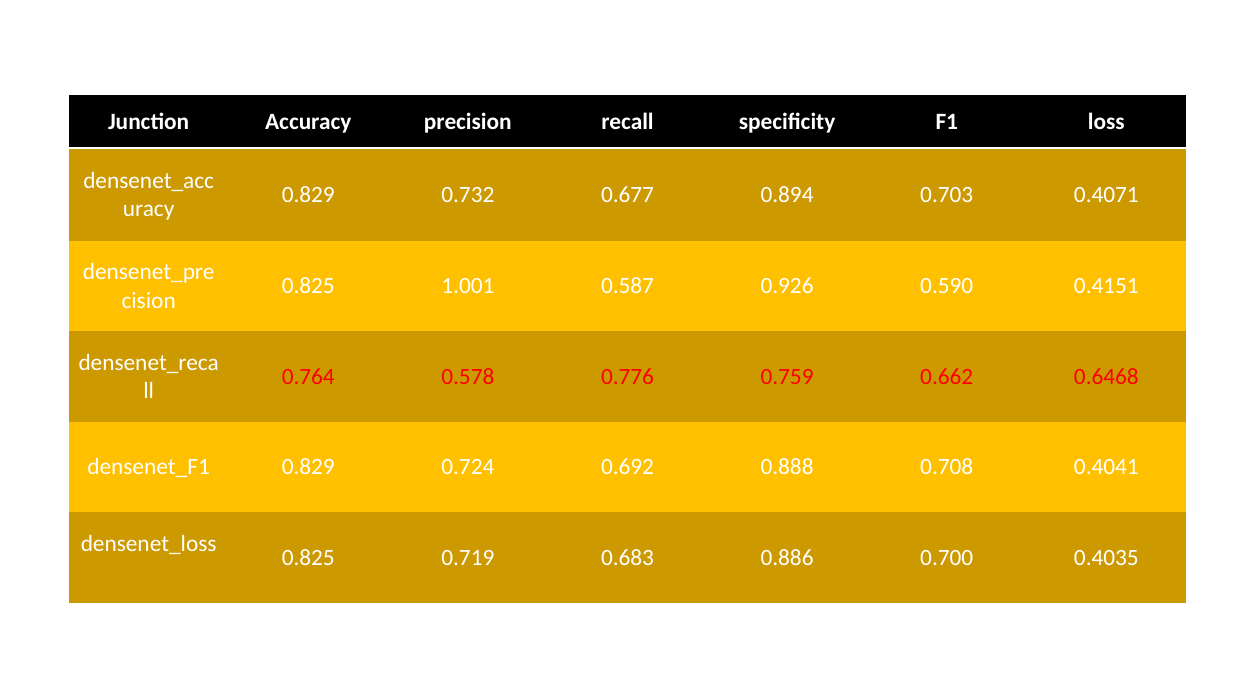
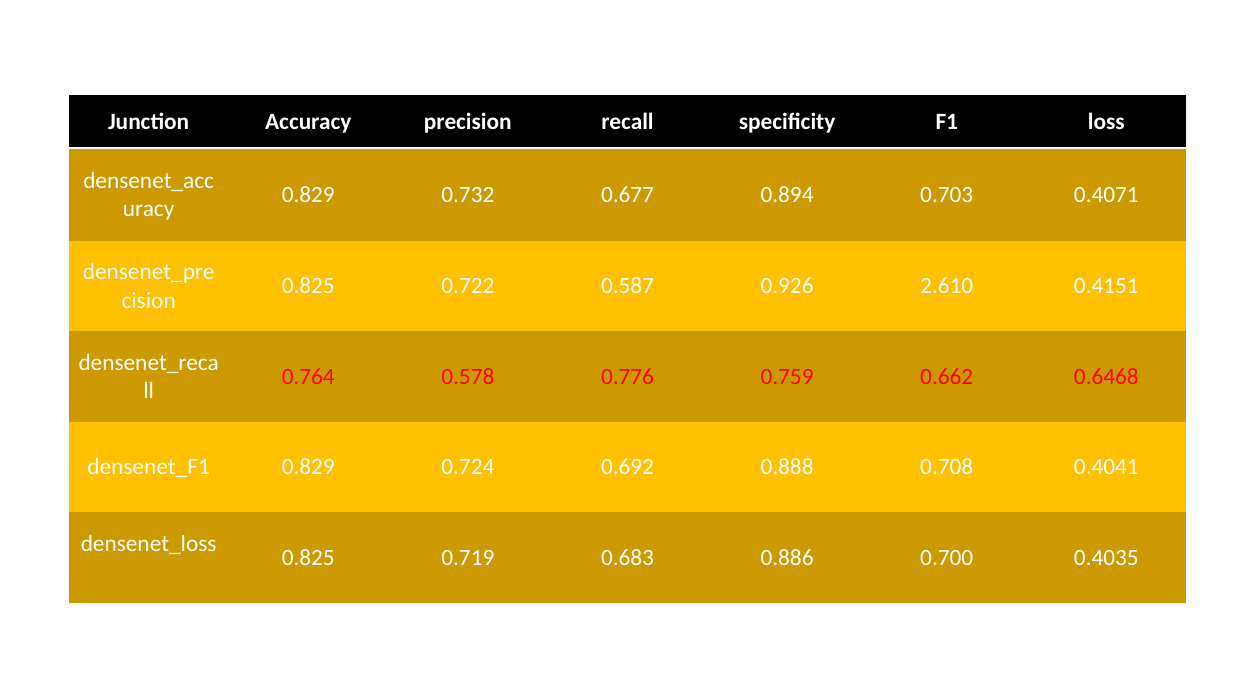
1.001: 1.001 -> 0.722 (468, 286)
0.590: 0.590 -> 2.610 (947, 286)
